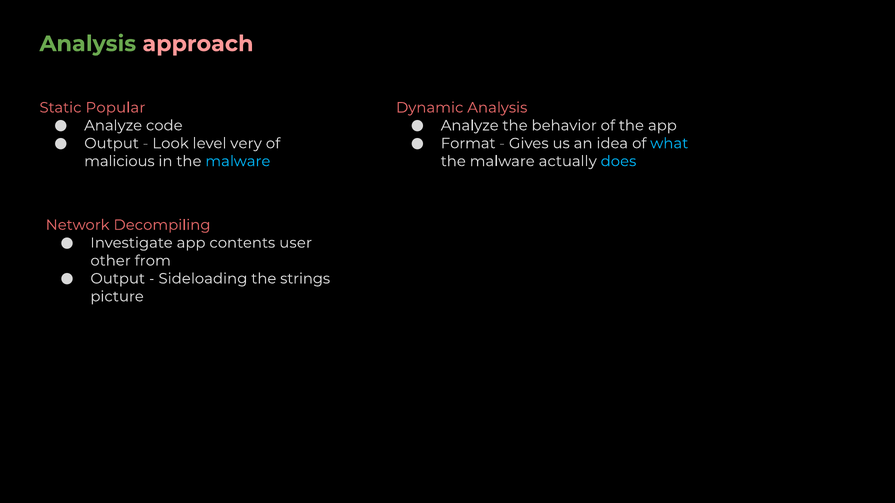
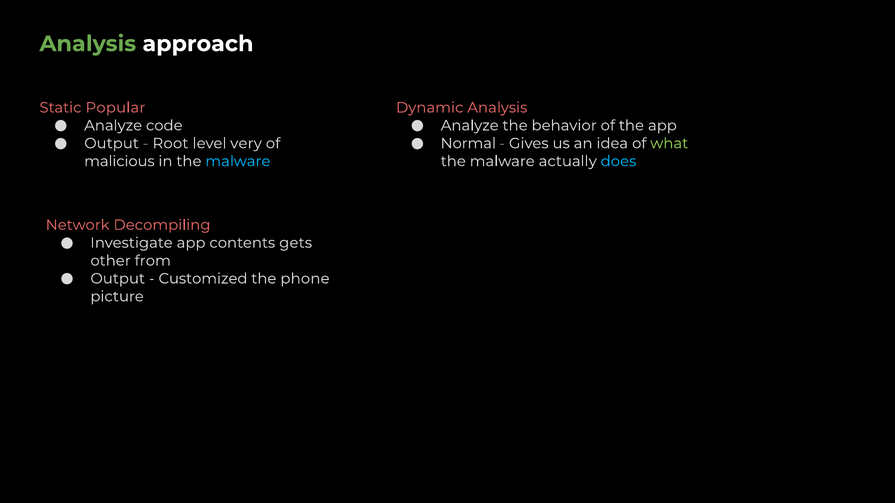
approach colour: pink -> white (198, 44)
Look: Look -> Root (170, 143)
Format: Format -> Normal (468, 143)
what colour: light blue -> light green (669, 143)
user: user -> gets (296, 243)
Sideloading: Sideloading -> Customized (203, 279)
strings: strings -> phone (305, 279)
